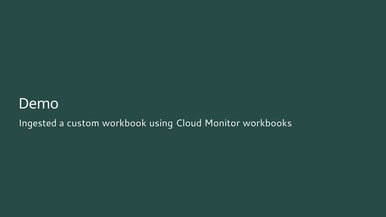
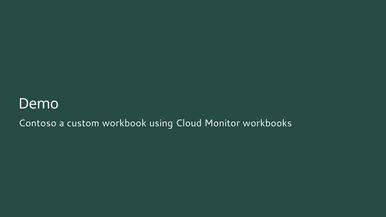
Ingested: Ingested -> Contoso (38, 123)
